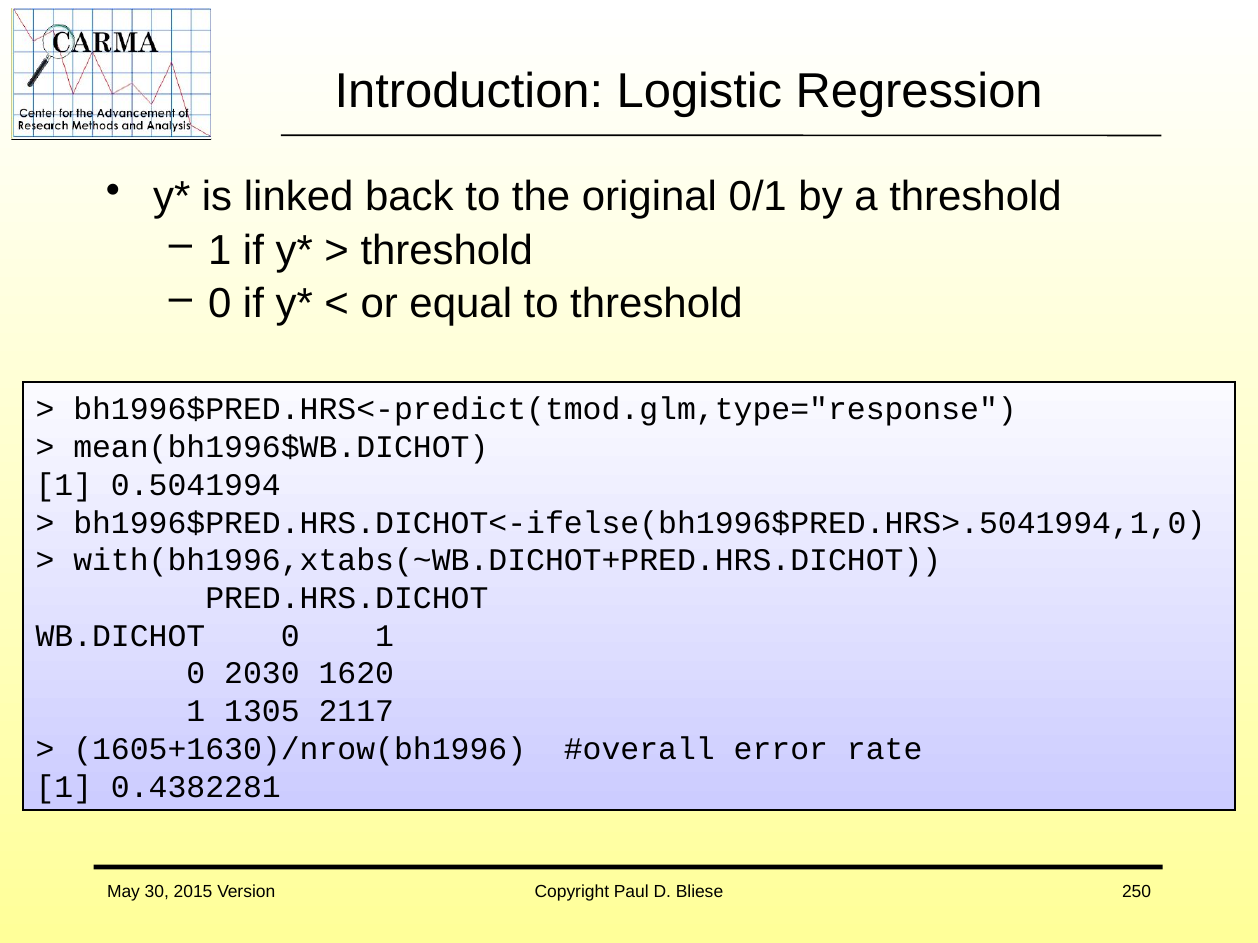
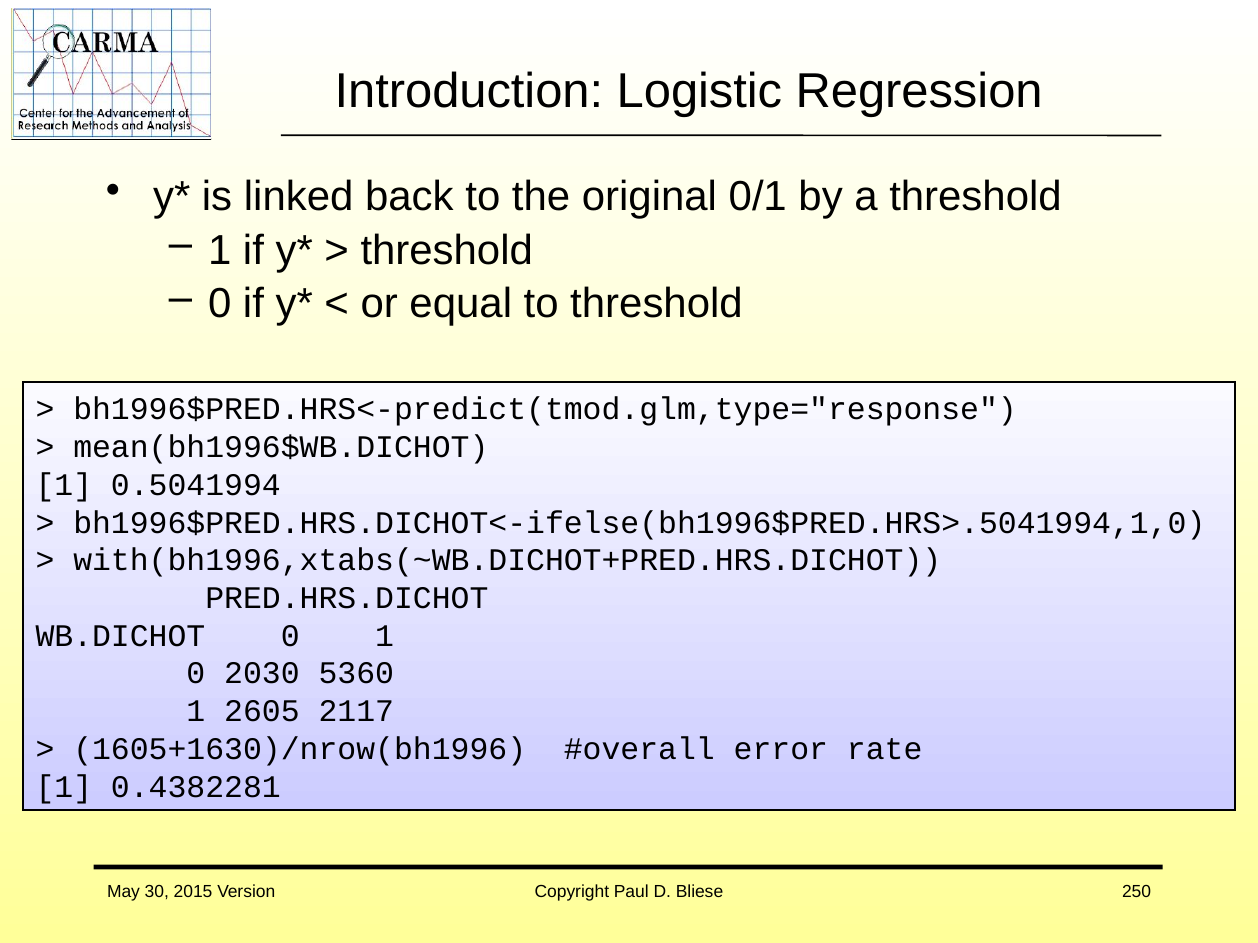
1620: 1620 -> 5360 (356, 674)
1305: 1305 -> 2605 (262, 712)
